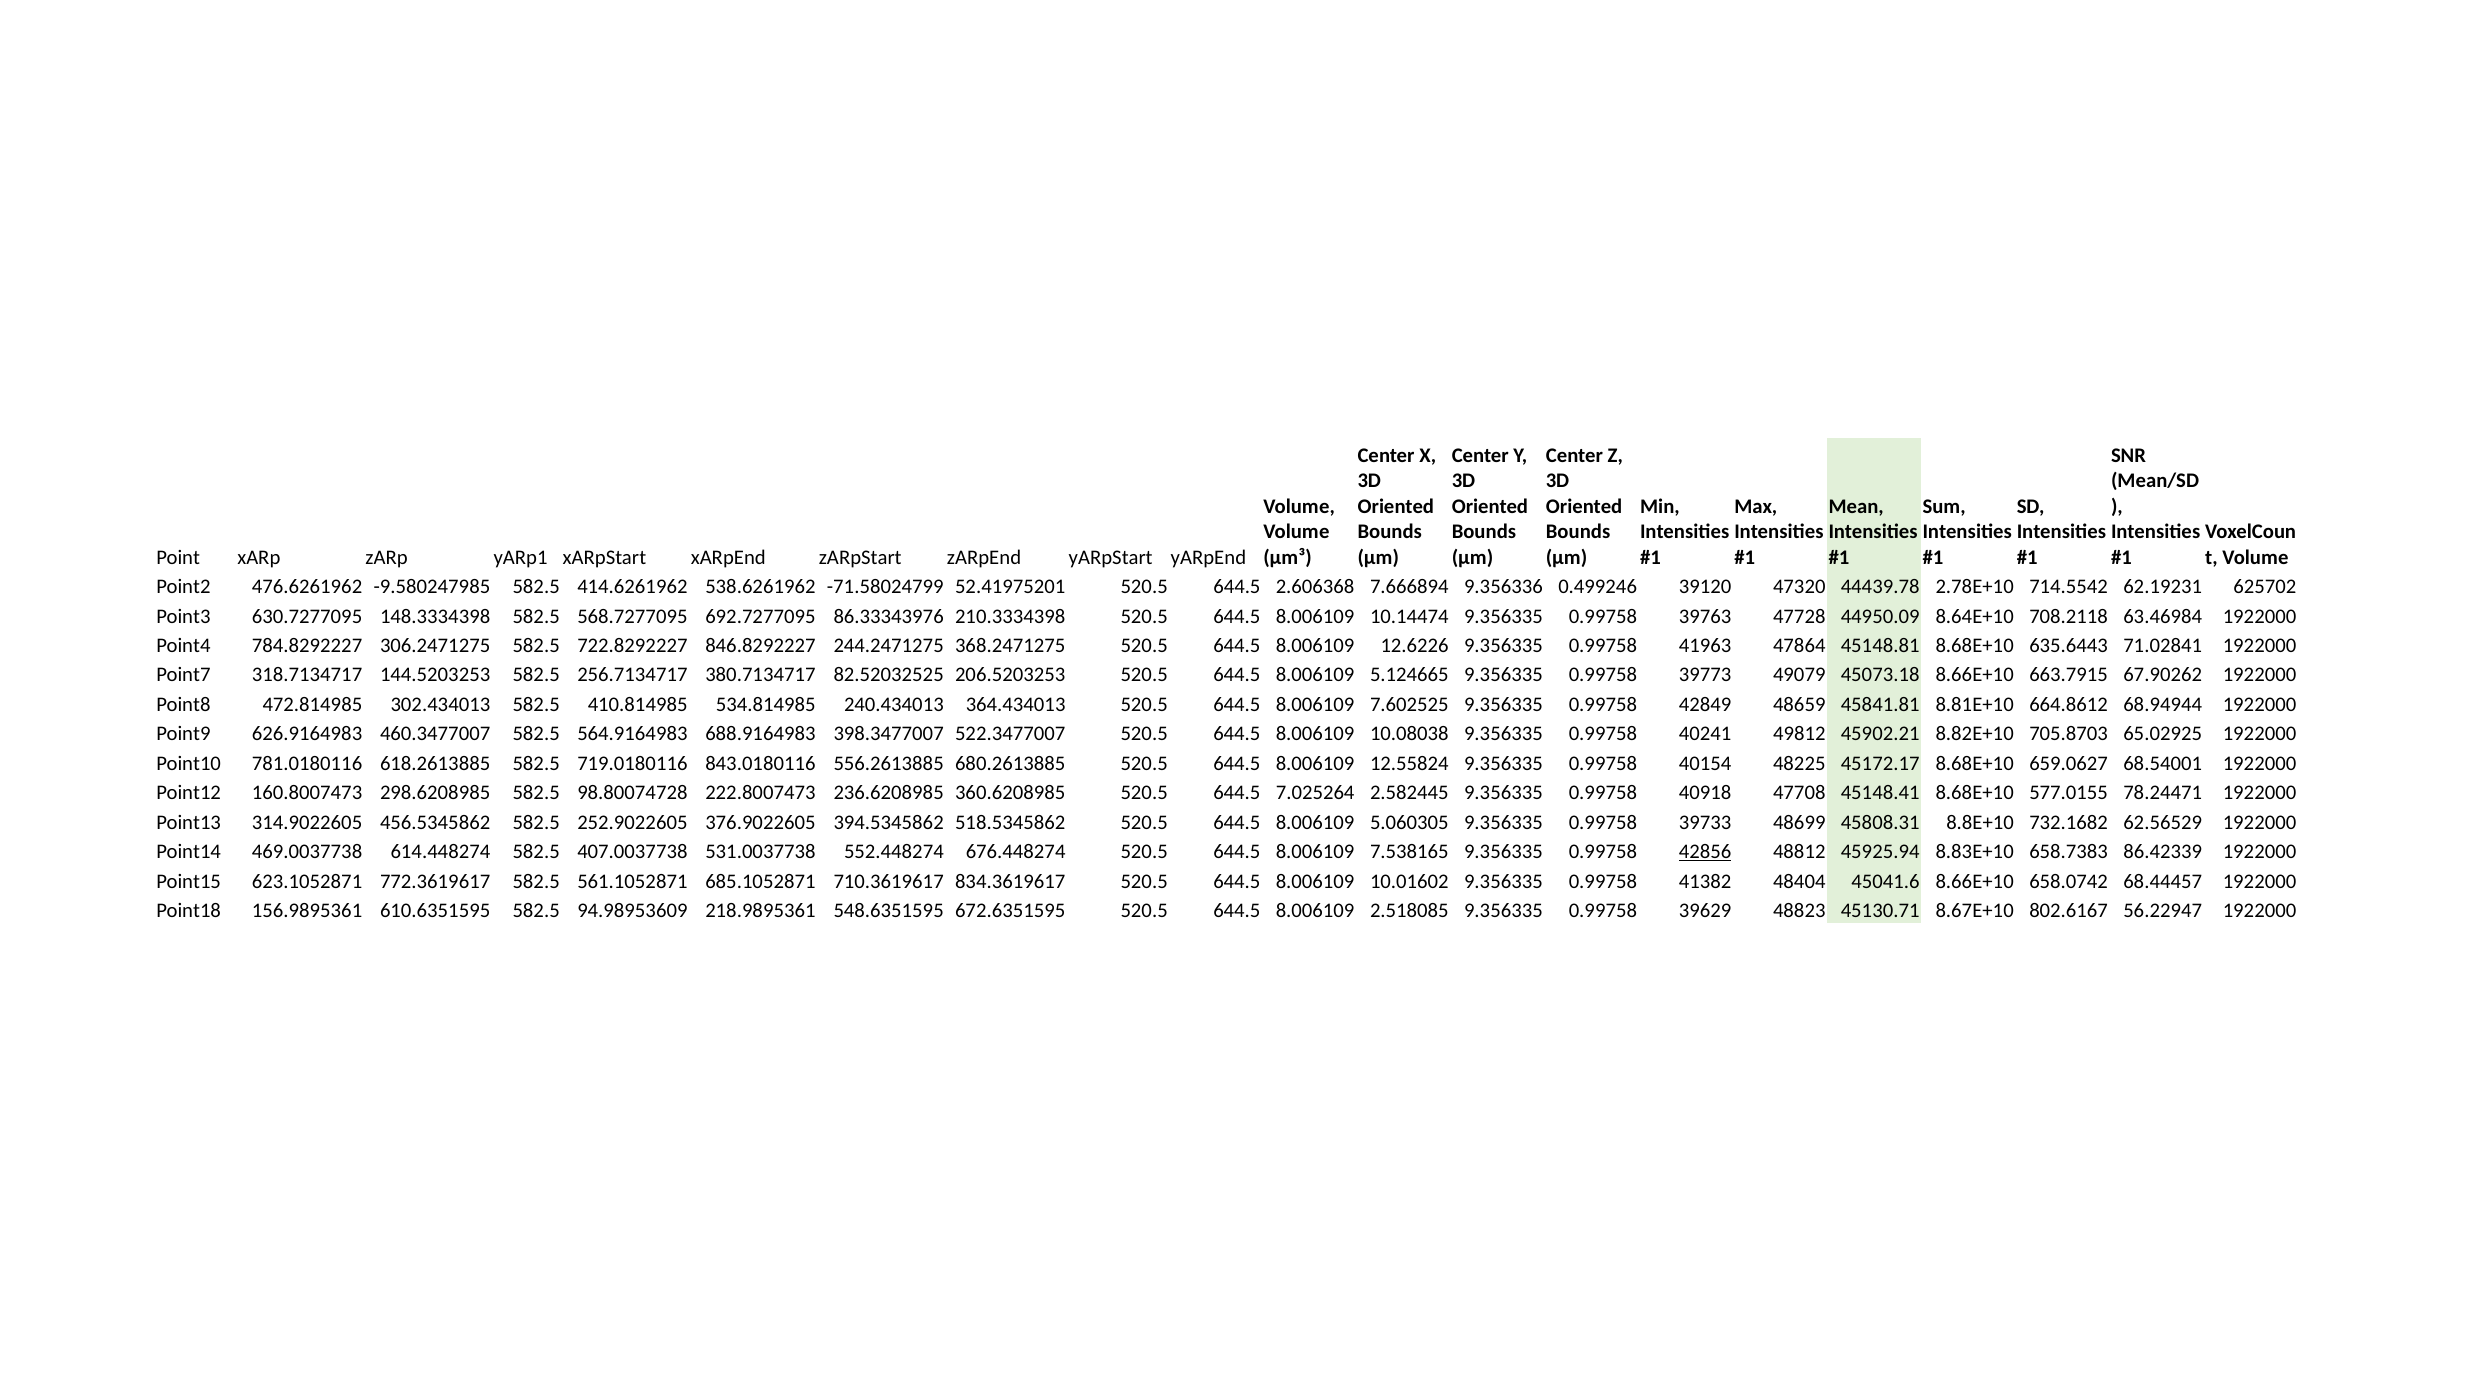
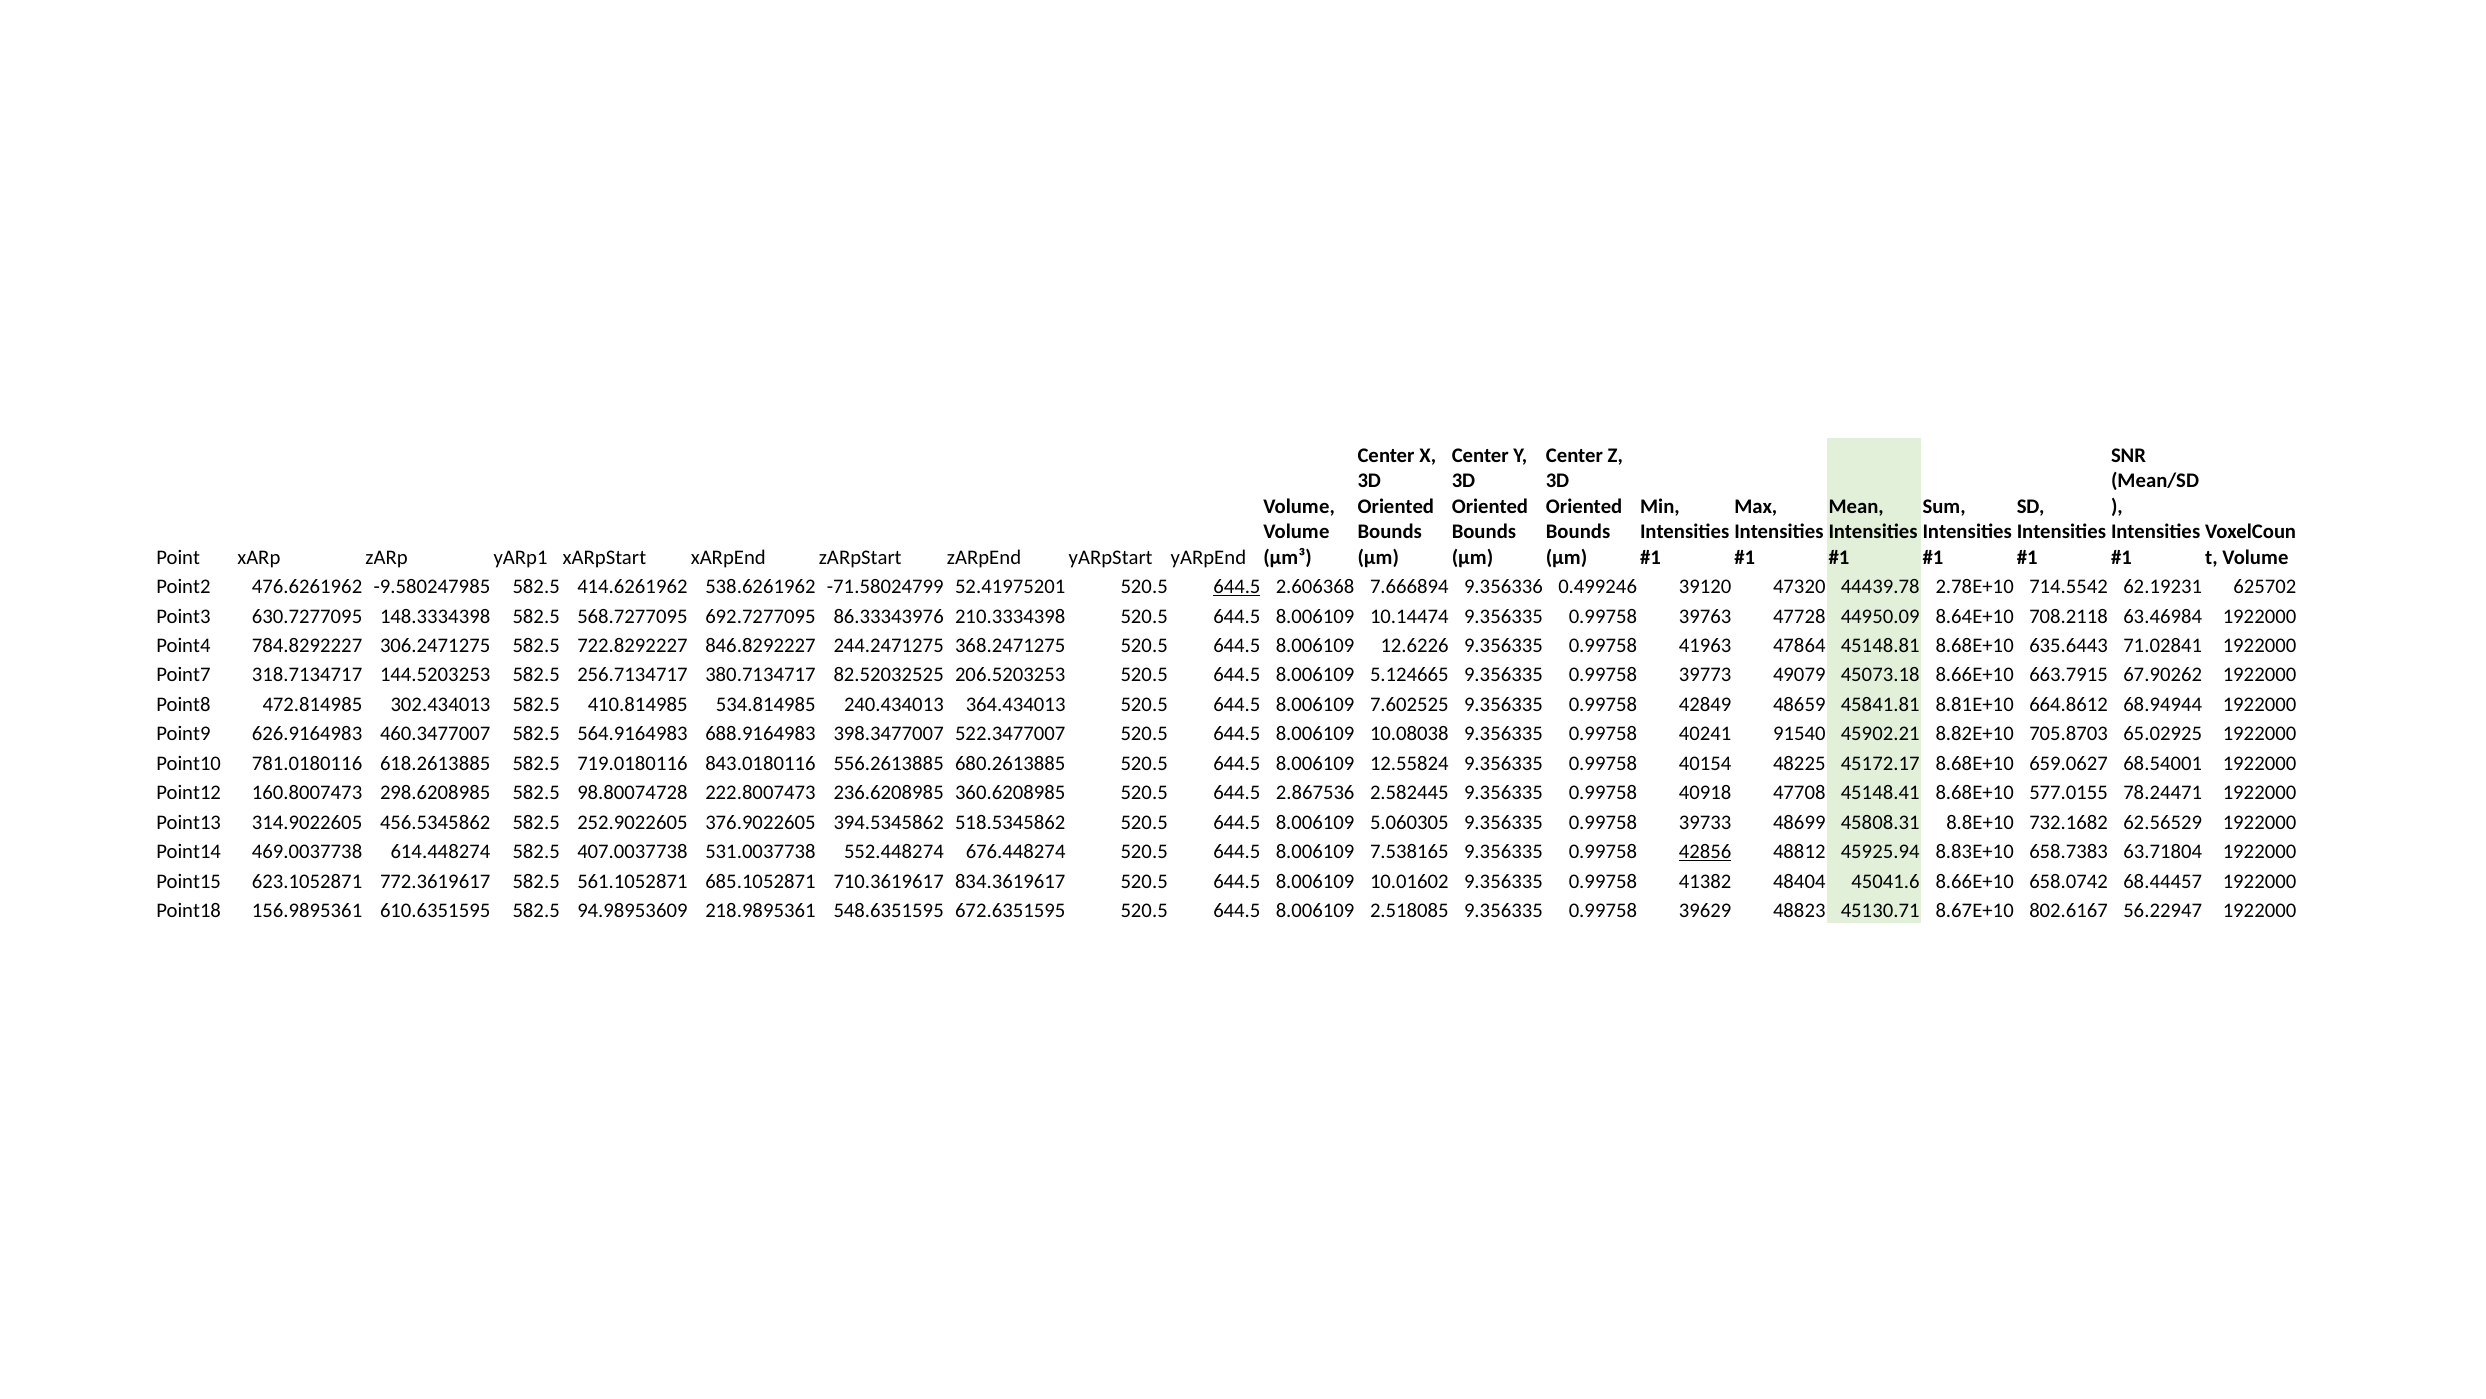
644.5 underline: none -> present (1237, 586)
49812: 49812 -> 91540 (1799, 734)
7.025264: 7.025264 -> 2.867536 (1315, 793)
86.42339: 86.42339 -> 63.71804 (2163, 851)
